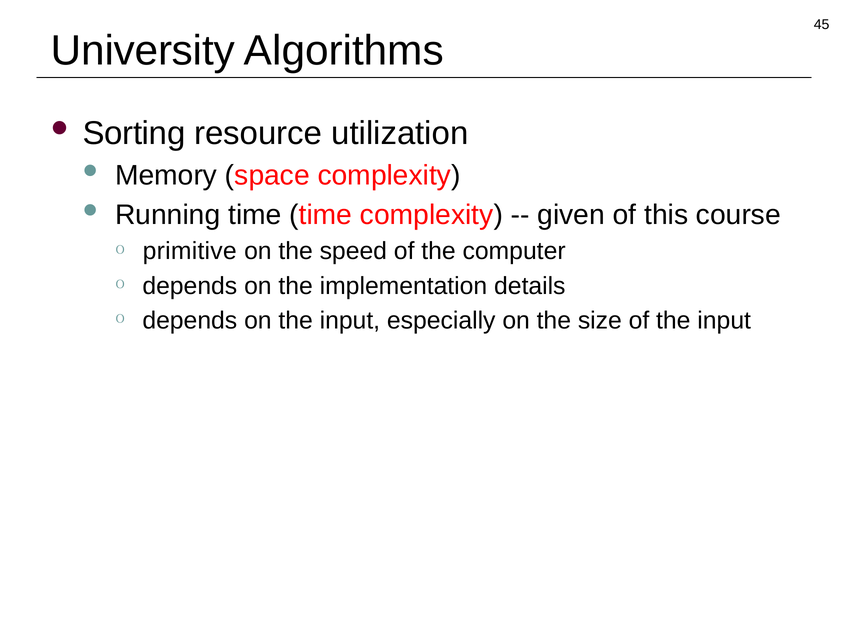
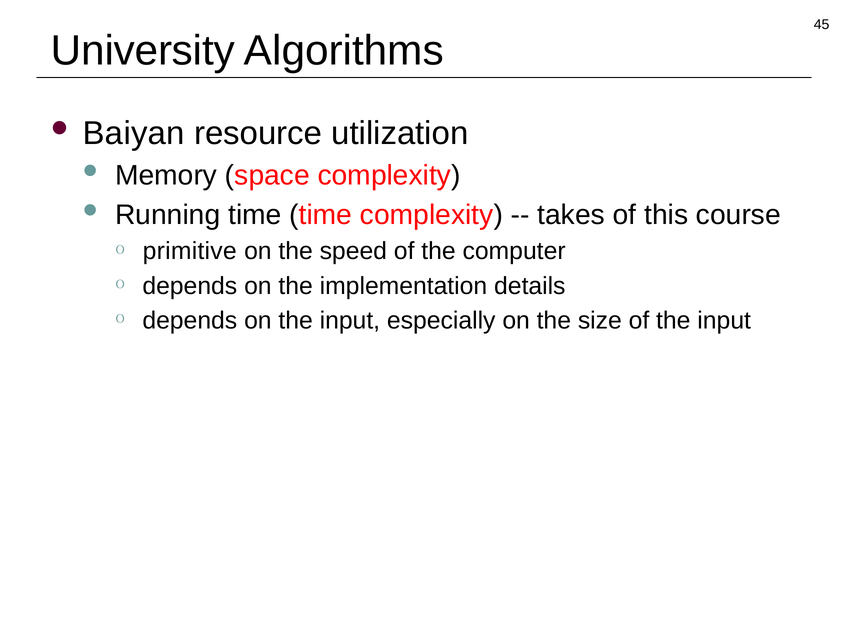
Sorting: Sorting -> Baiyan (134, 133)
given: given -> takes (571, 215)
